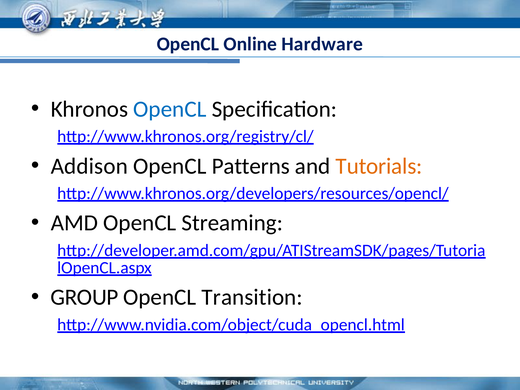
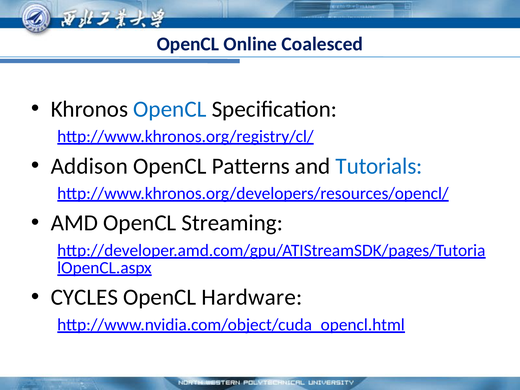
Hardware: Hardware -> Coalesced (322, 44)
Tutorials colour: orange -> blue (379, 166)
GROUP: GROUP -> CYCLES (84, 297)
Transition: Transition -> Hardware (252, 297)
